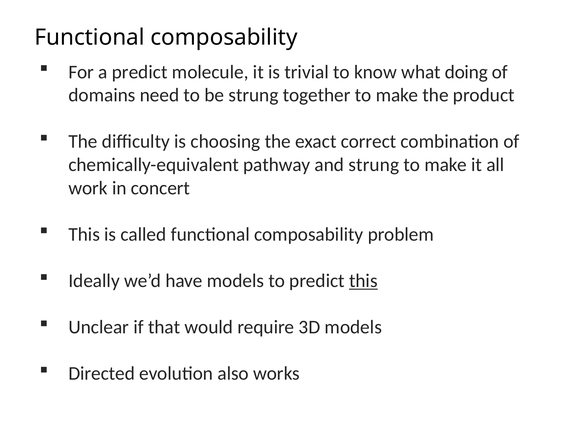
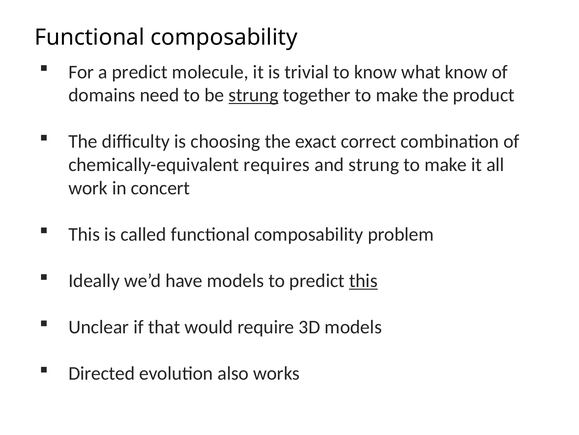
what doing: doing -> know (466, 72)
strung underline: none -> present (253, 95)
pathway: pathway -> requires (277, 165)
